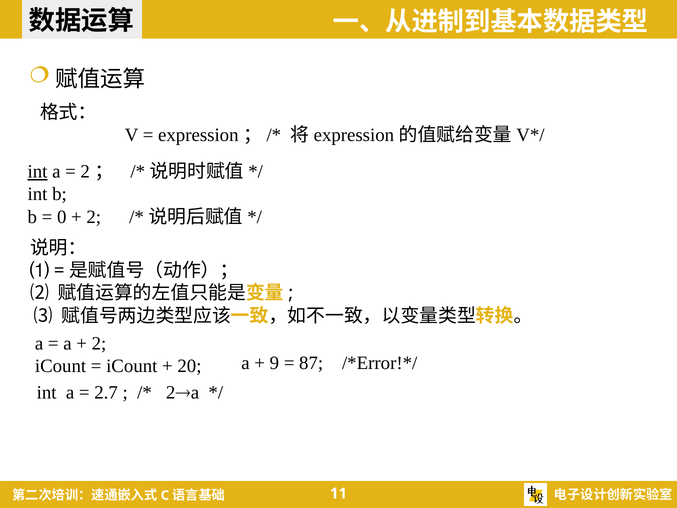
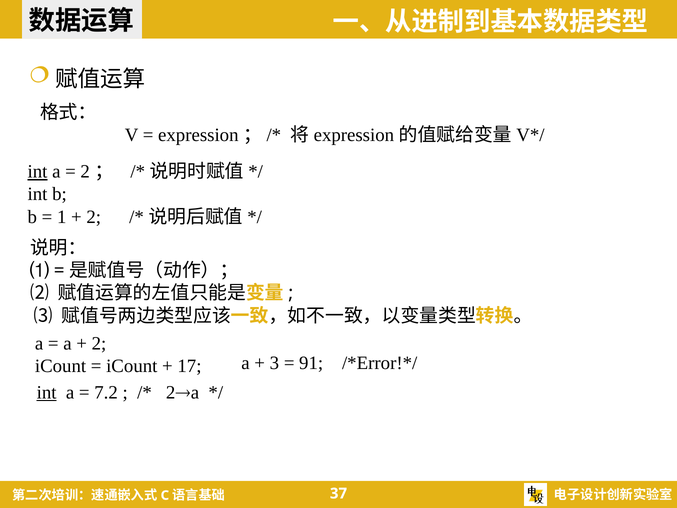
0: 0 -> 1 (62, 217)
20: 20 -> 17 (189, 366)
9: 9 -> 3 (274, 363)
87: 87 -> 91 (311, 363)
int underline: none -> present (47, 392)
2.7: 2.7 -> 7.2 (106, 392)
11: 11 -> 37 (339, 493)
